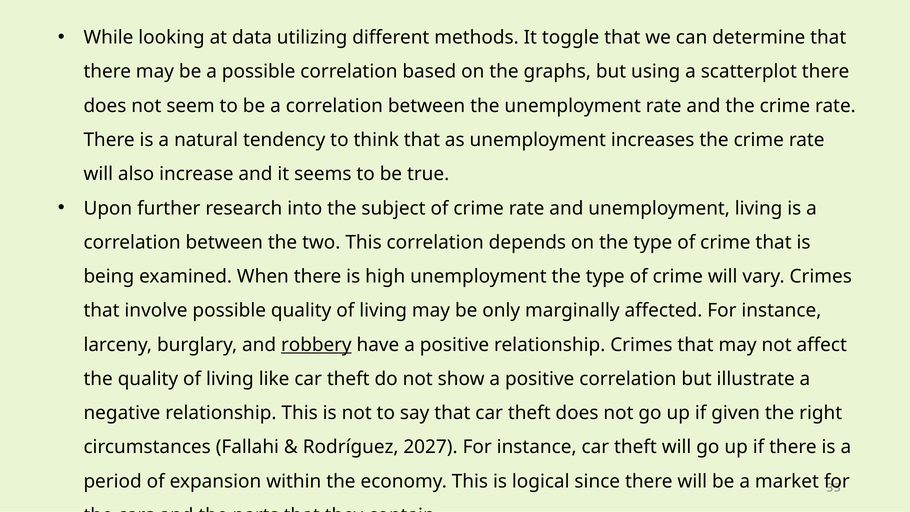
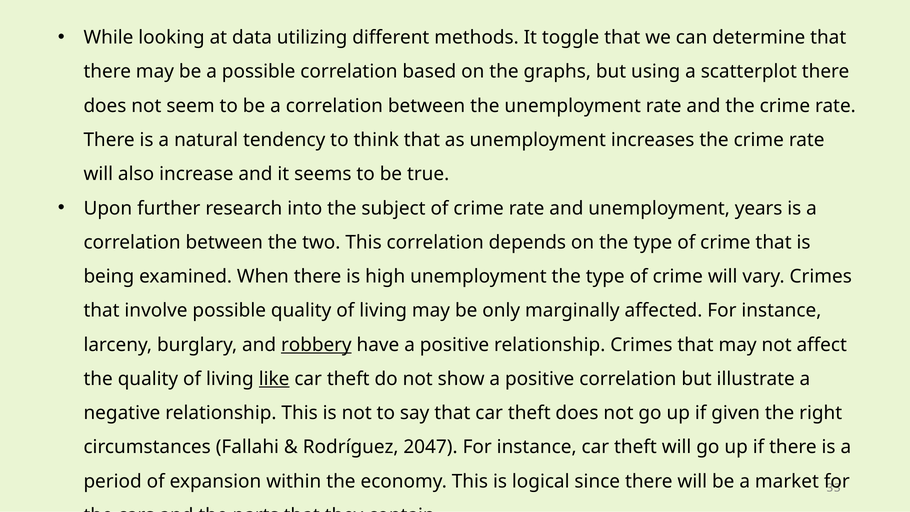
unemployment living: living -> years (759, 208)
like underline: none -> present (274, 379)
2027: 2027 -> 2047 (430, 447)
